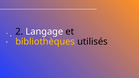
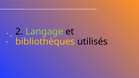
Langage colour: white -> light green (44, 32)
